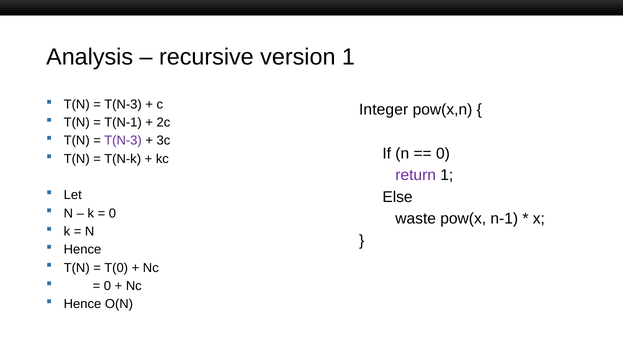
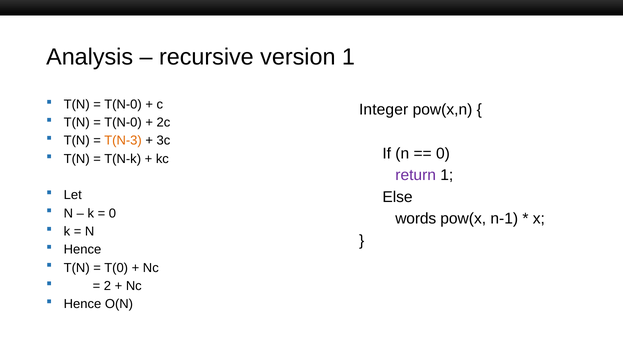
T(N-3: T(N-3 -> T(N-0 (123, 104)
T(N-1: T(N-1 -> T(N-0 (123, 123)
T(N-3 colour: purple -> orange (123, 141)
waste: waste -> words (416, 219)
0: 0 -> 2 (107, 286)
